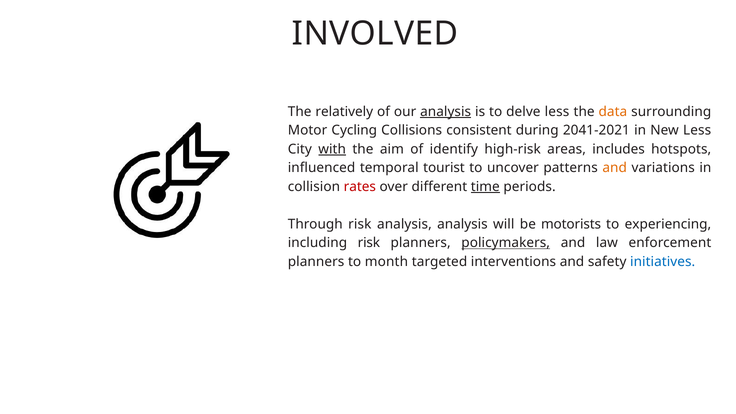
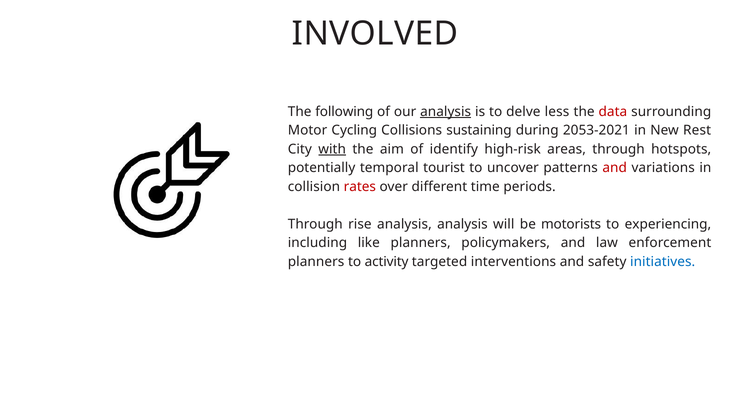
relatively: relatively -> following (344, 112)
data colour: orange -> red (613, 112)
consistent: consistent -> sustaining (479, 130)
2041-2021: 2041-2021 -> 2053-2021 (596, 130)
New Less: Less -> Rest (697, 130)
areas includes: includes -> through (619, 149)
influenced: influenced -> potentially (322, 168)
and colour: orange -> red (615, 168)
time underline: present -> none (485, 187)
Through risk: risk -> rise (360, 224)
including risk: risk -> like (369, 243)
policymakers underline: present -> none (506, 243)
month: month -> activity (387, 262)
